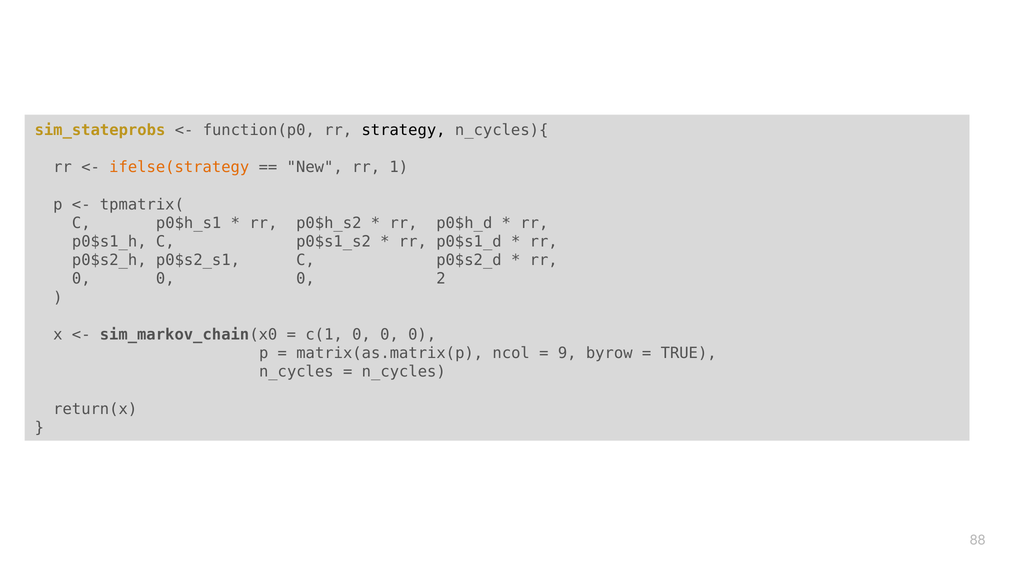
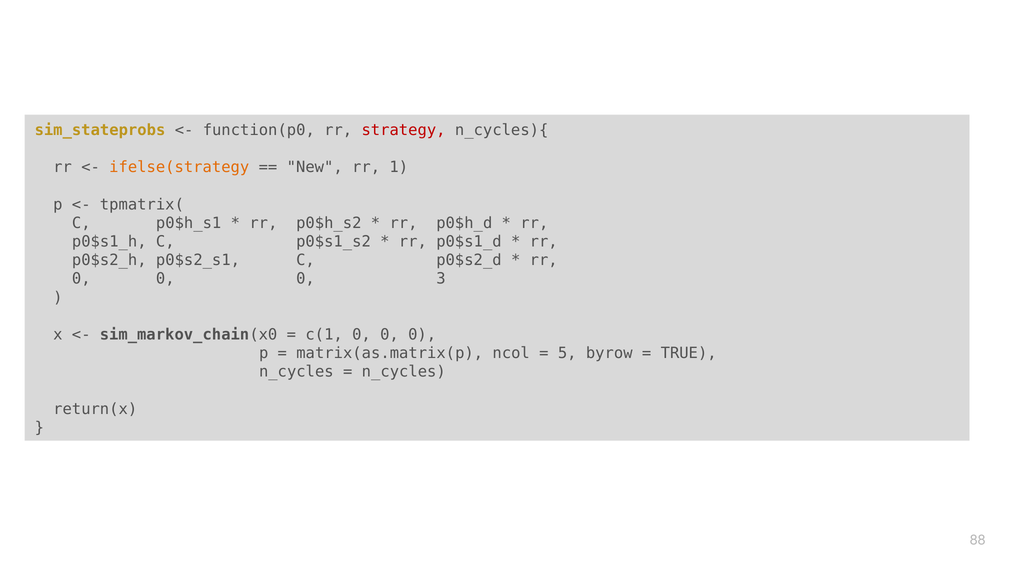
strategy colour: black -> red (404, 130)
2: 2 -> 3 (441, 279)
9: 9 -> 5 (567, 353)
